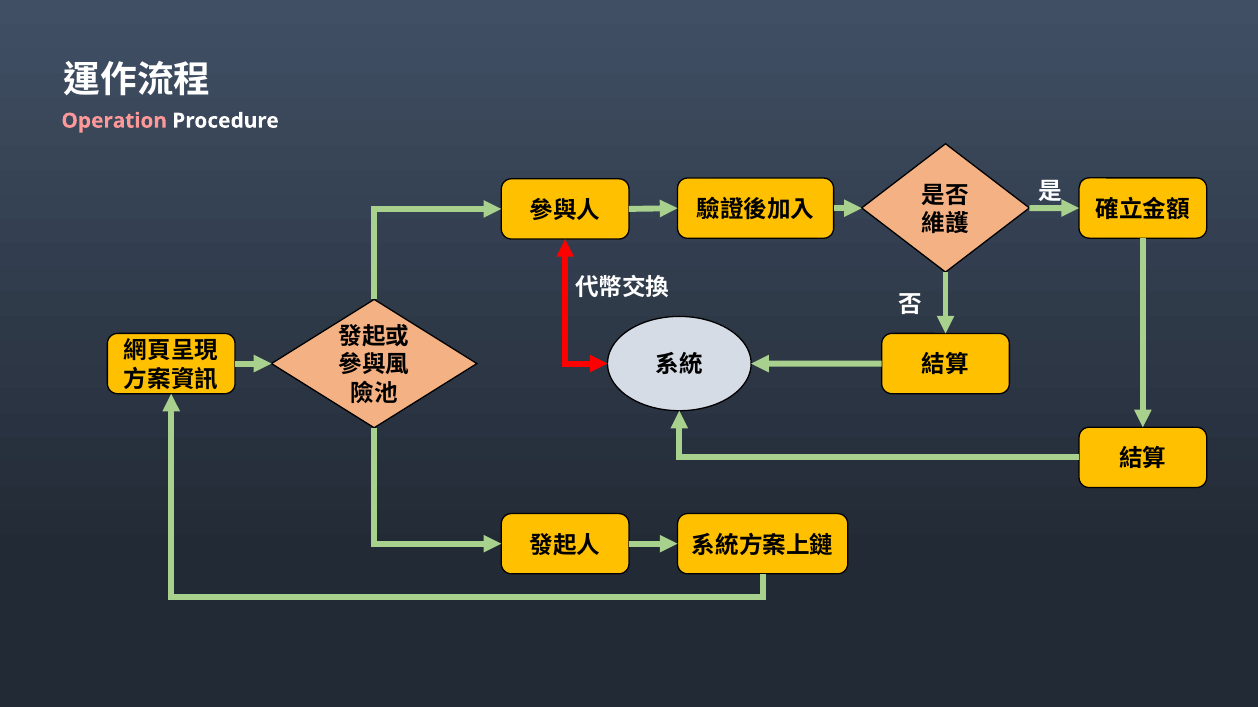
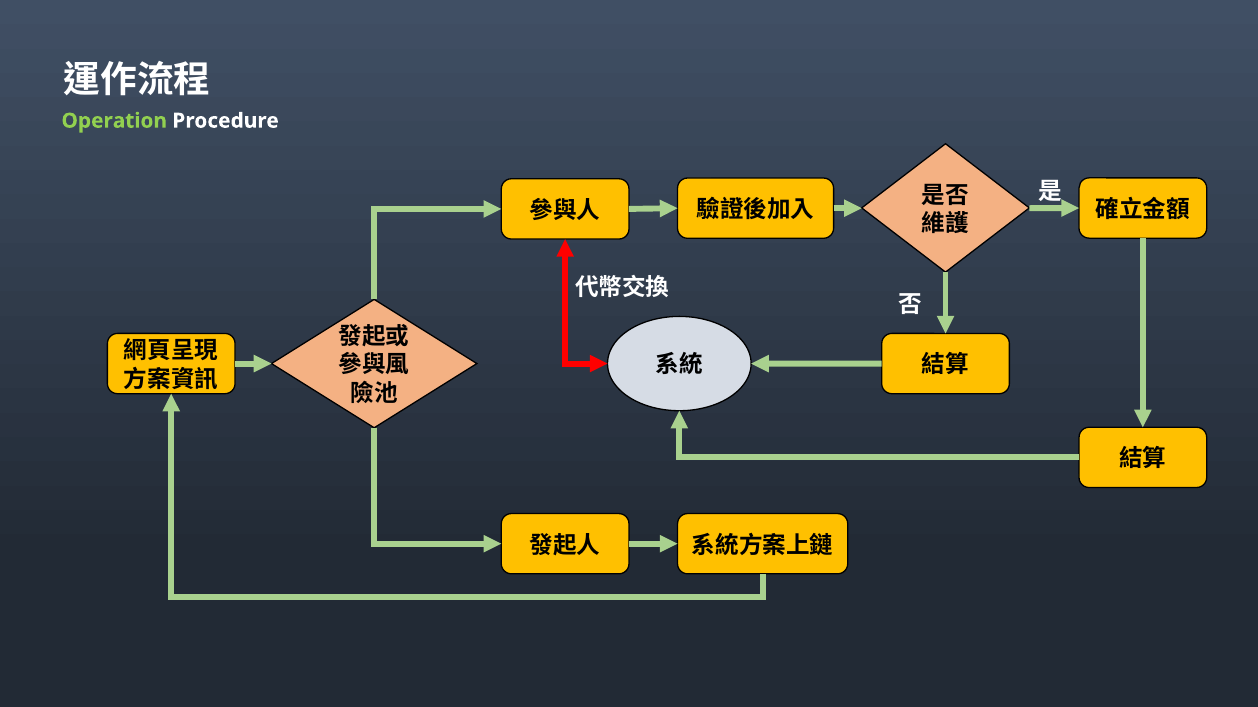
Operation colour: pink -> light green (114, 121)
